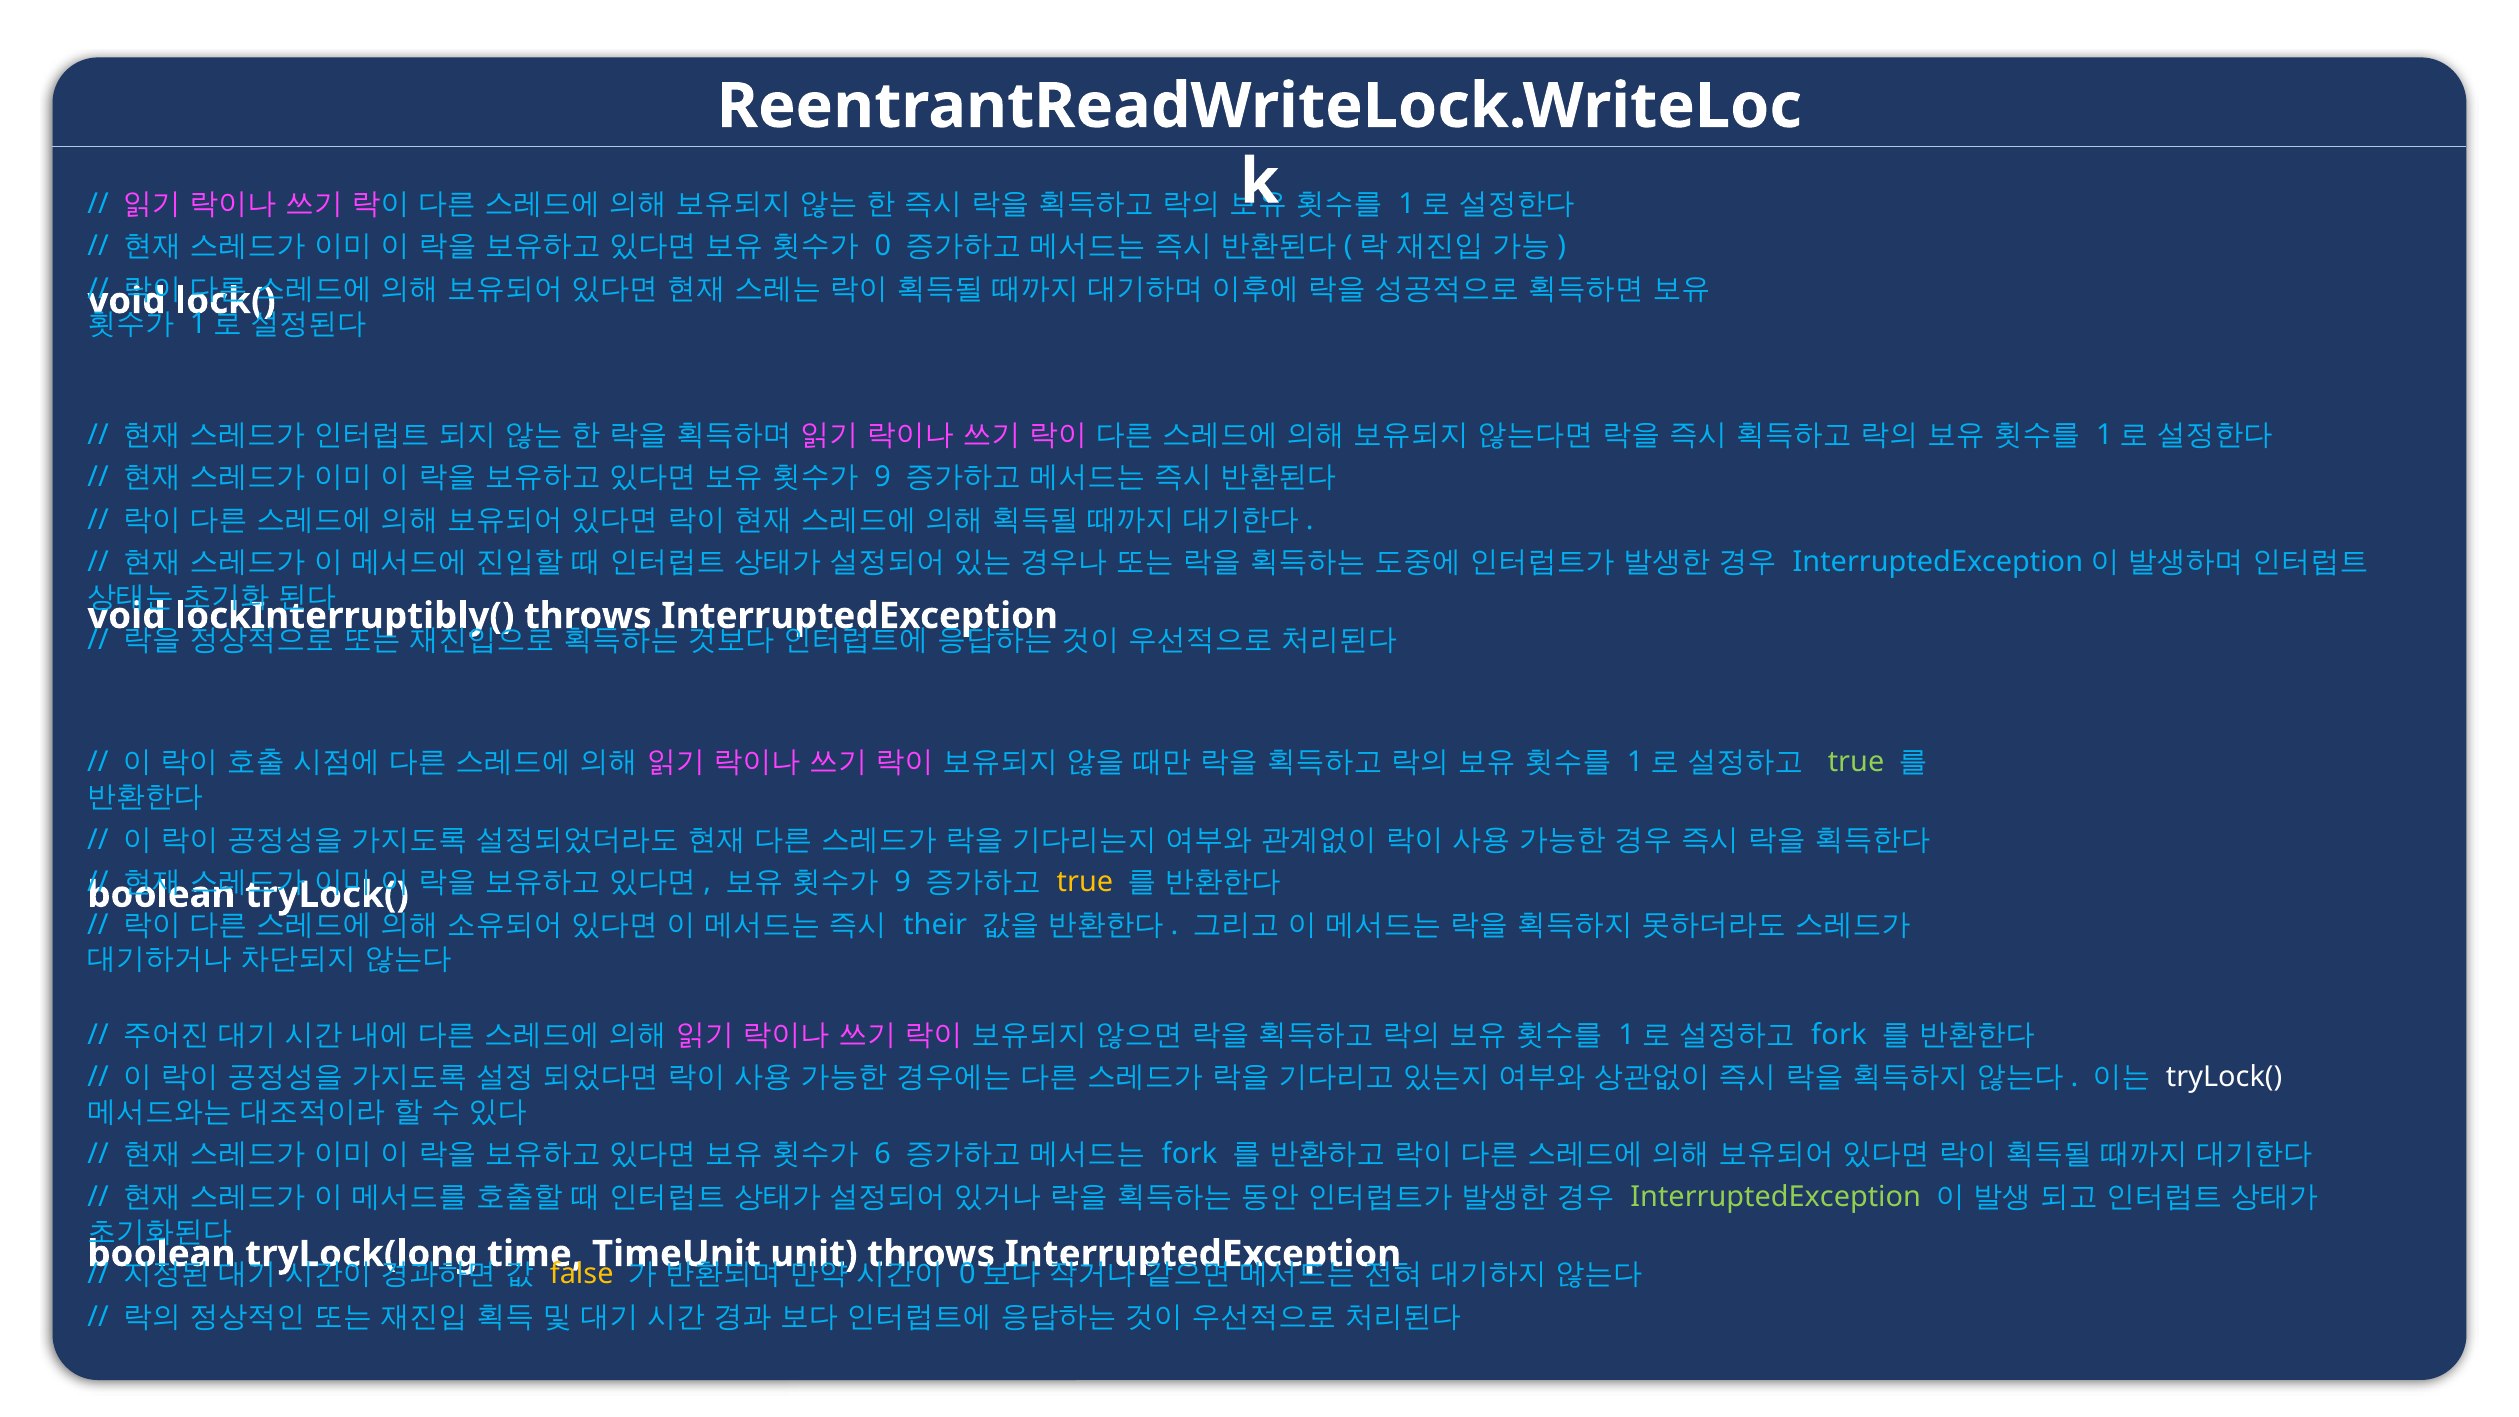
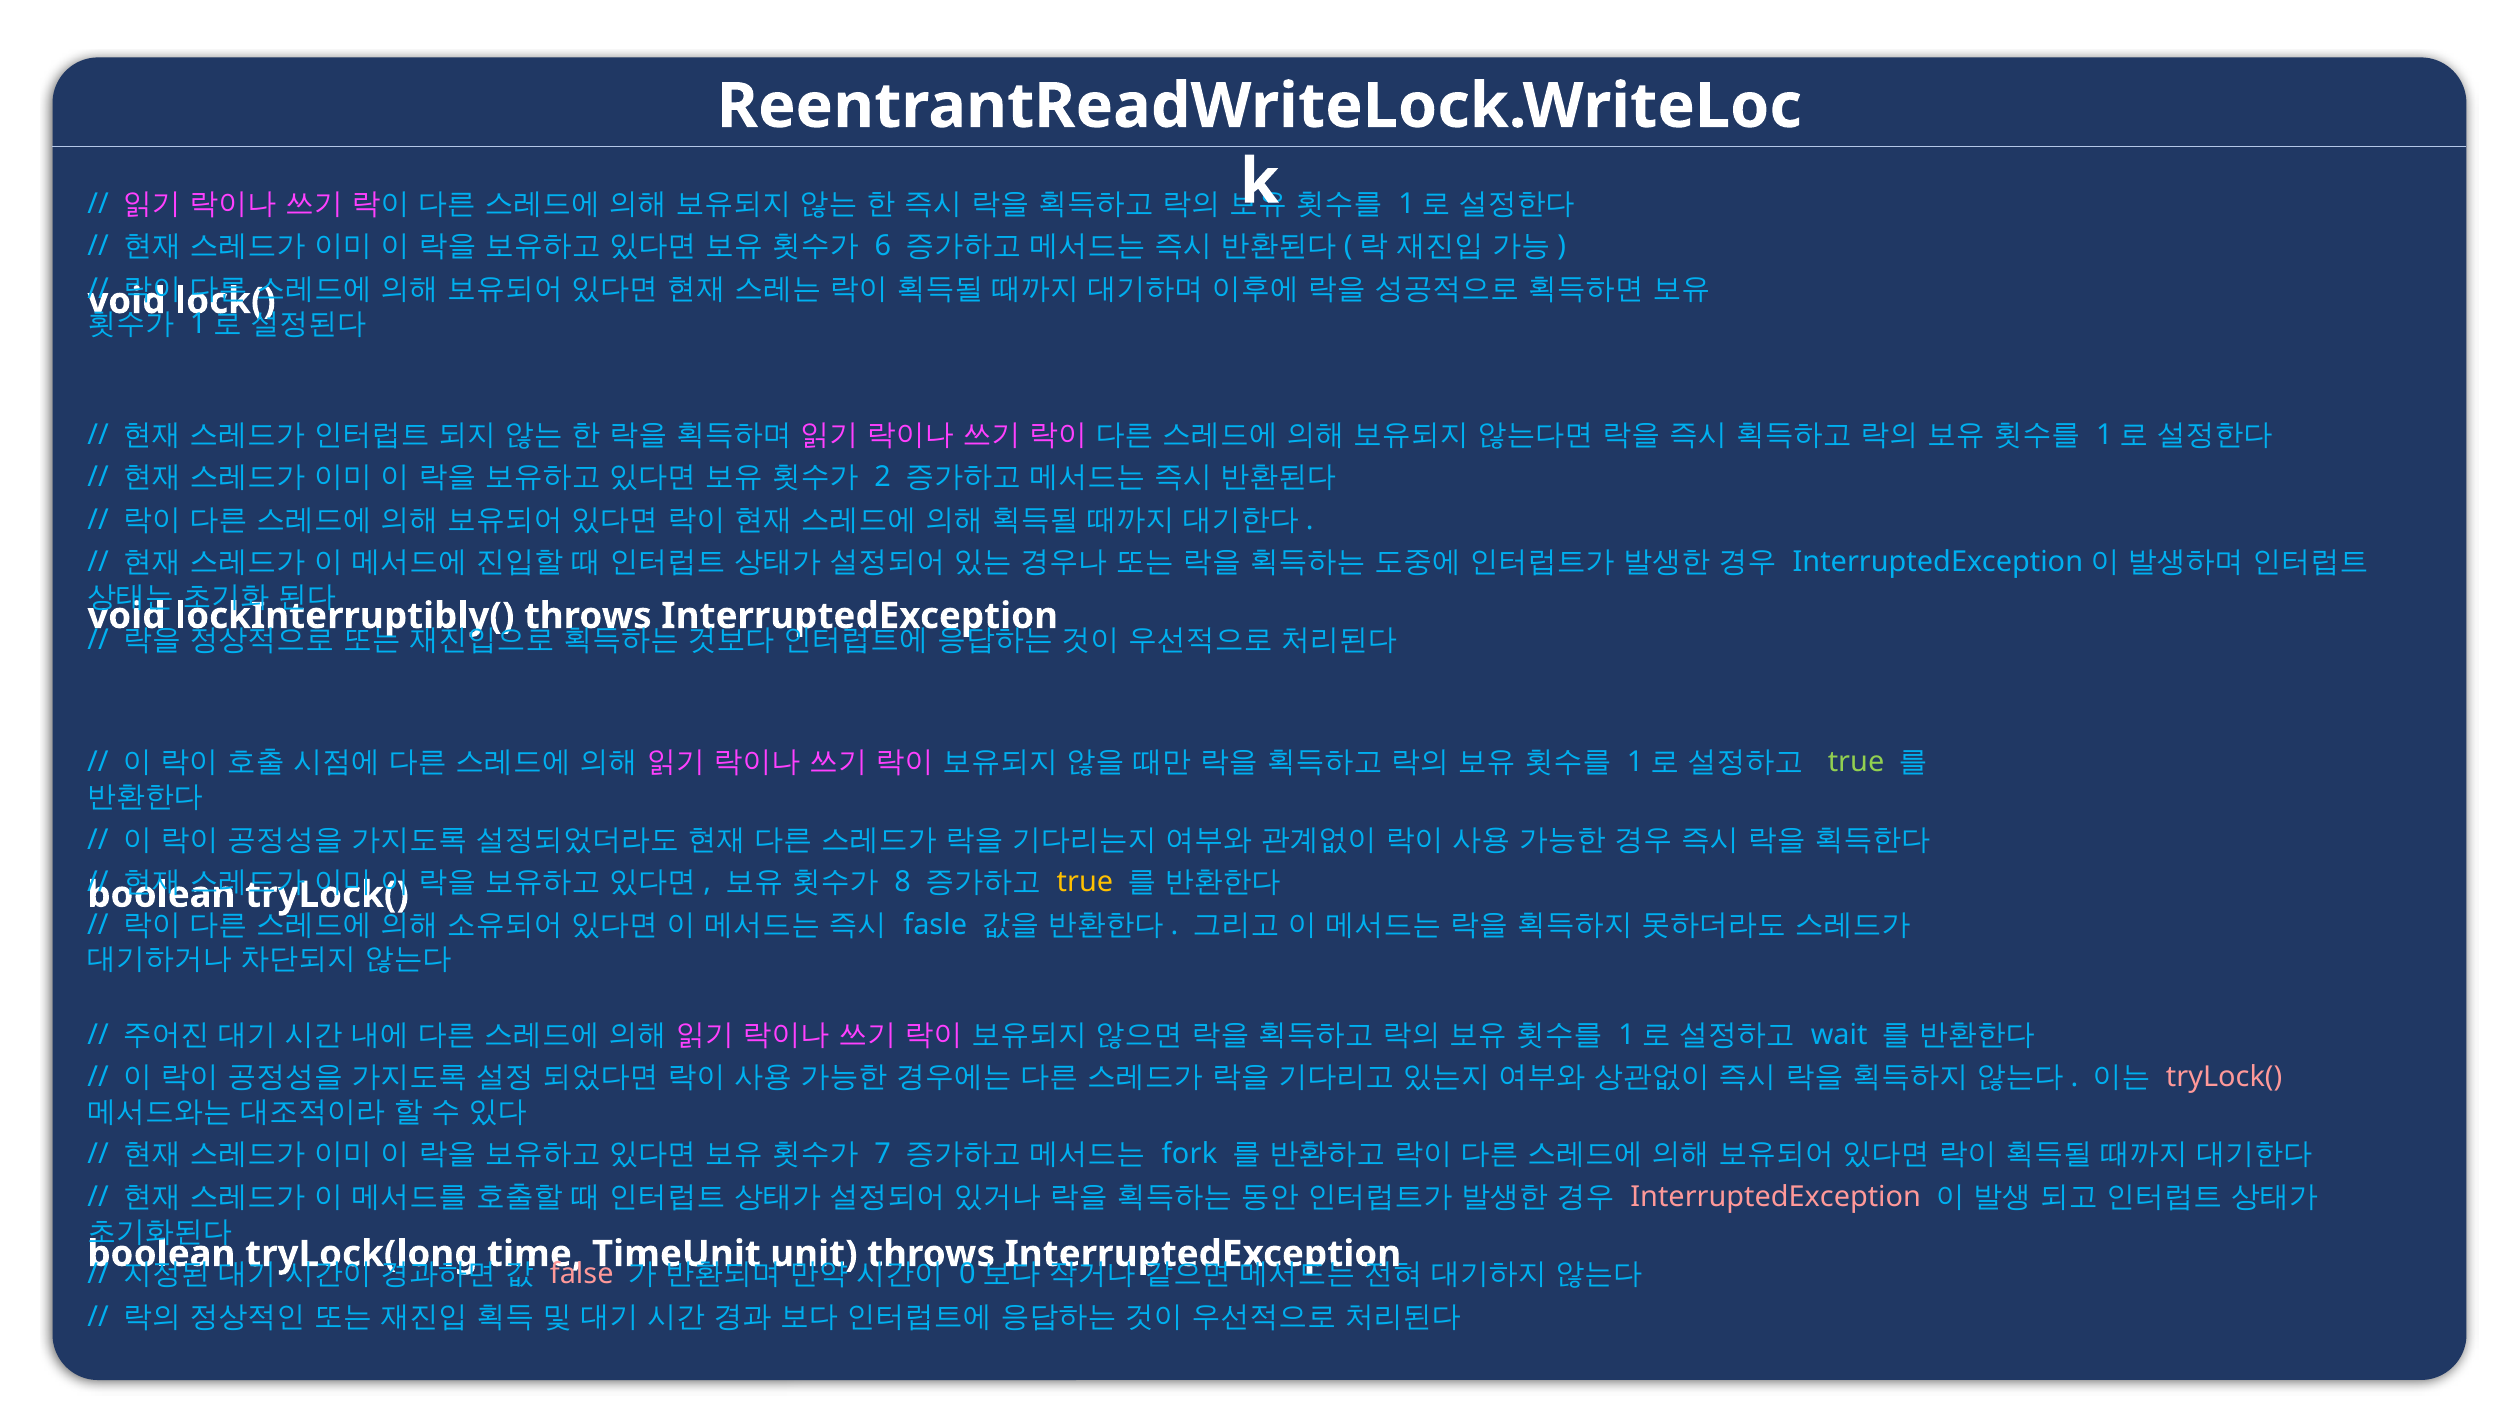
0: 0 -> 6 (883, 246)
9: 9 -> 2 (883, 477)
9: 9 -> 8 (903, 882)
their: their -> fasle (935, 925)
fork: fork -> wait (1839, 1035)
tryLock( colour: white -> pink (2224, 1077)
6: 6 -> 7 (883, 1154)
InterruptedException colour: light green -> pink (1776, 1197)
false colour: yellow -> pink (582, 1274)
